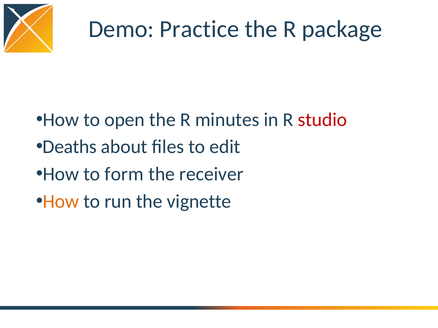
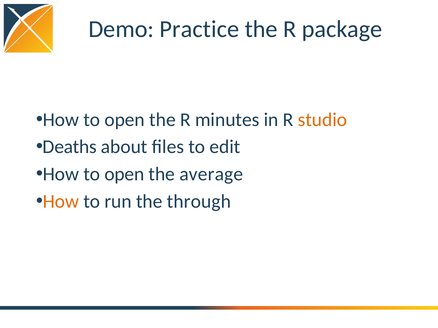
studio colour: red -> orange (322, 120)
form: form -> open (124, 174)
receiver: receiver -> average (211, 174)
vignette: vignette -> through (199, 202)
